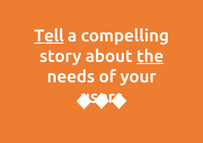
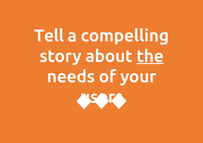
Tell underline: present -> none (49, 36)
